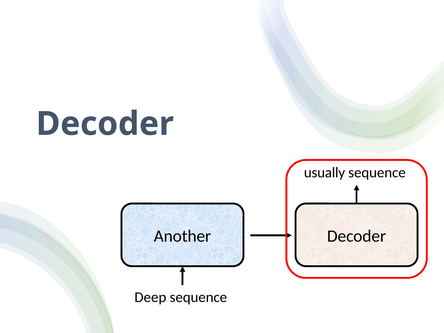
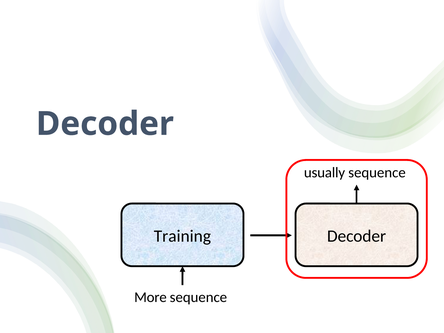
Another: Another -> Training (182, 236)
Deep: Deep -> More (150, 297)
